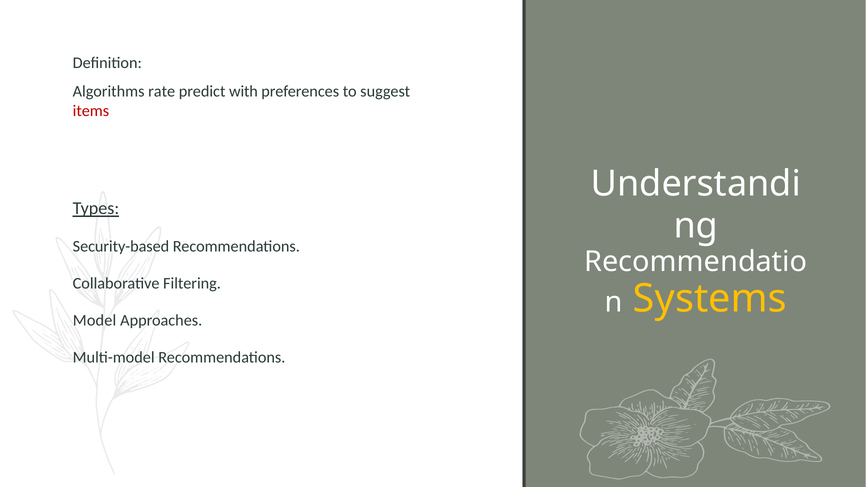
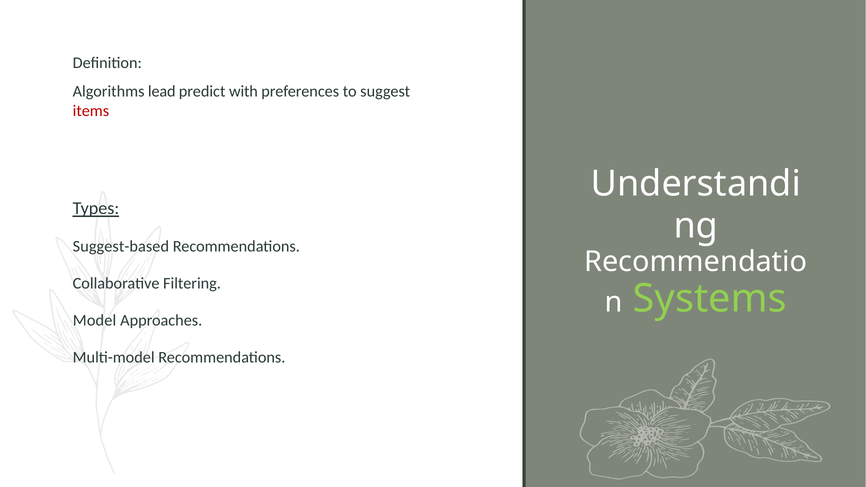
rate: rate -> lead (162, 91)
Security-based: Security-based -> Suggest-based (121, 246)
Systems colour: yellow -> light green (710, 299)
